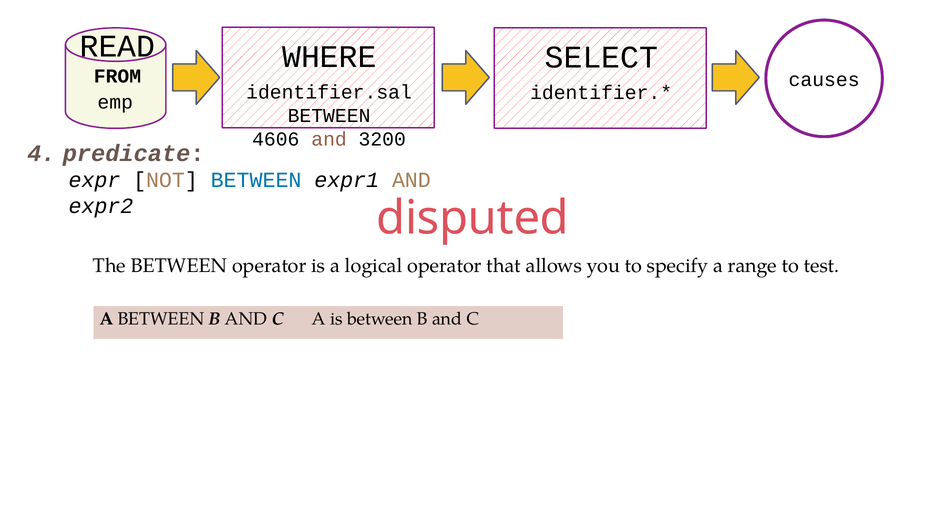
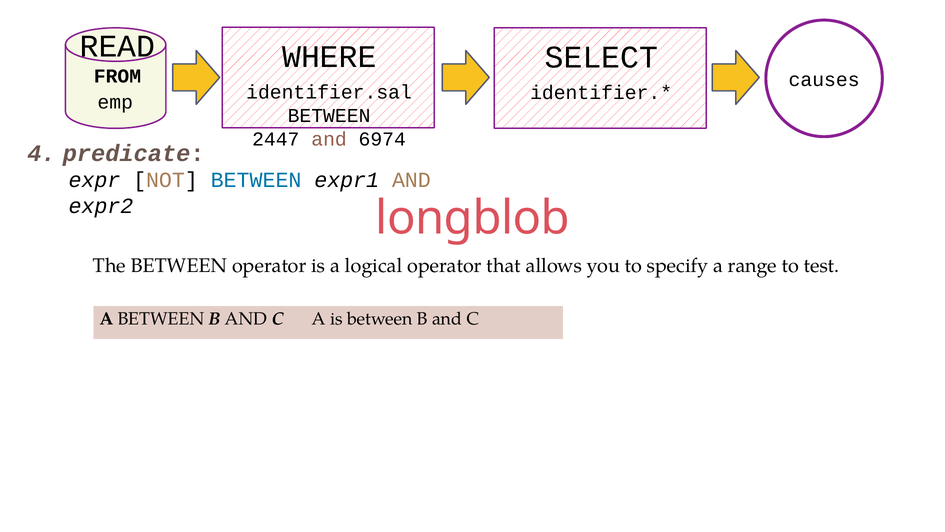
4606: 4606 -> 2447 (276, 139)
3200: 3200 -> 6974 (382, 139)
disputed: disputed -> longblob (473, 218)
